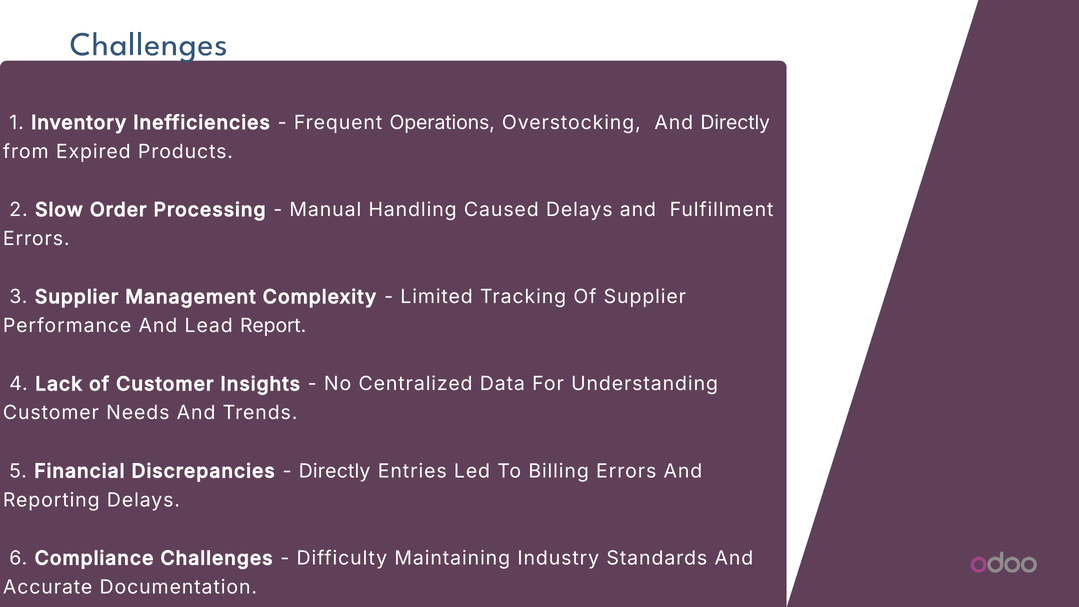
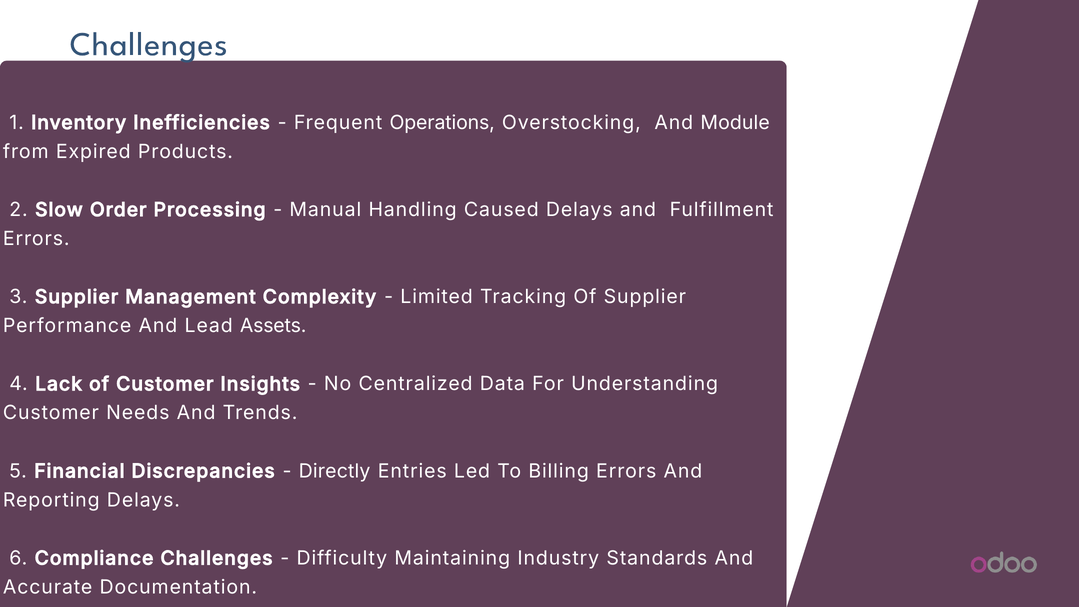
And Directly: Directly -> Module (735, 123)
Report: Report -> Assets (273, 326)
